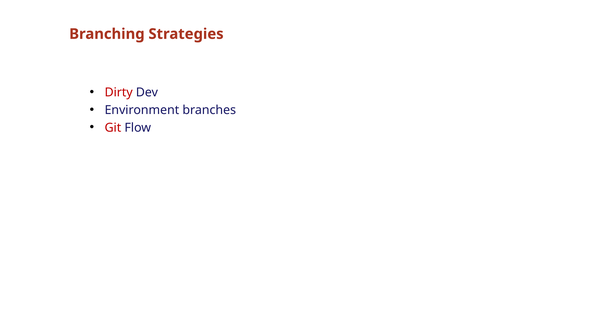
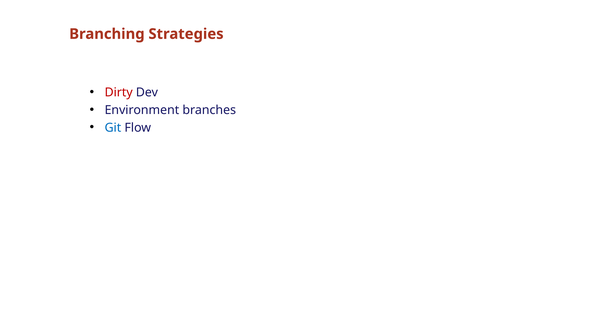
Git colour: red -> blue (113, 127)
